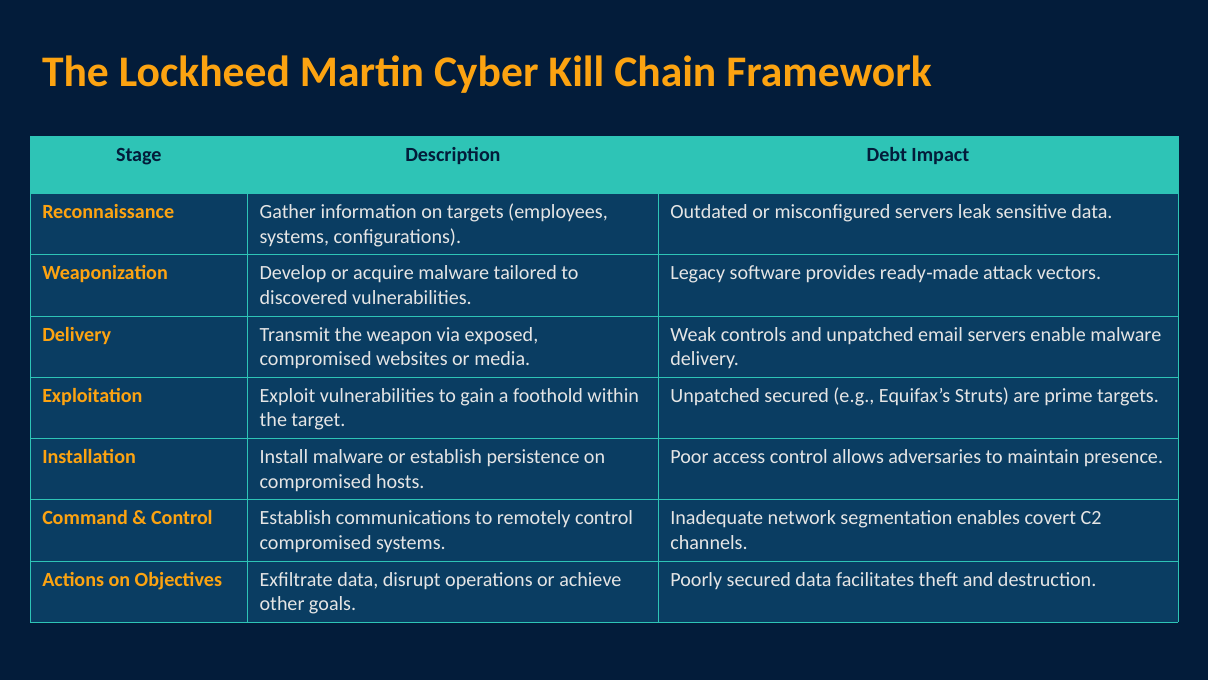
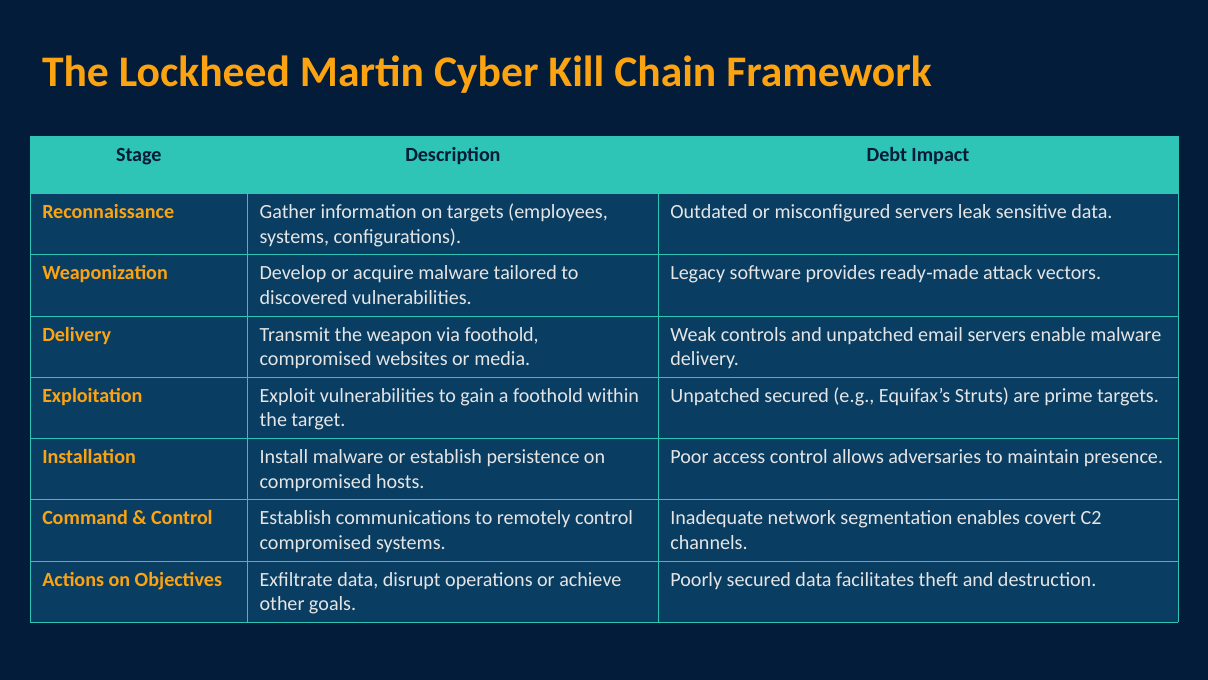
via exposed: exposed -> foothold (502, 334)
